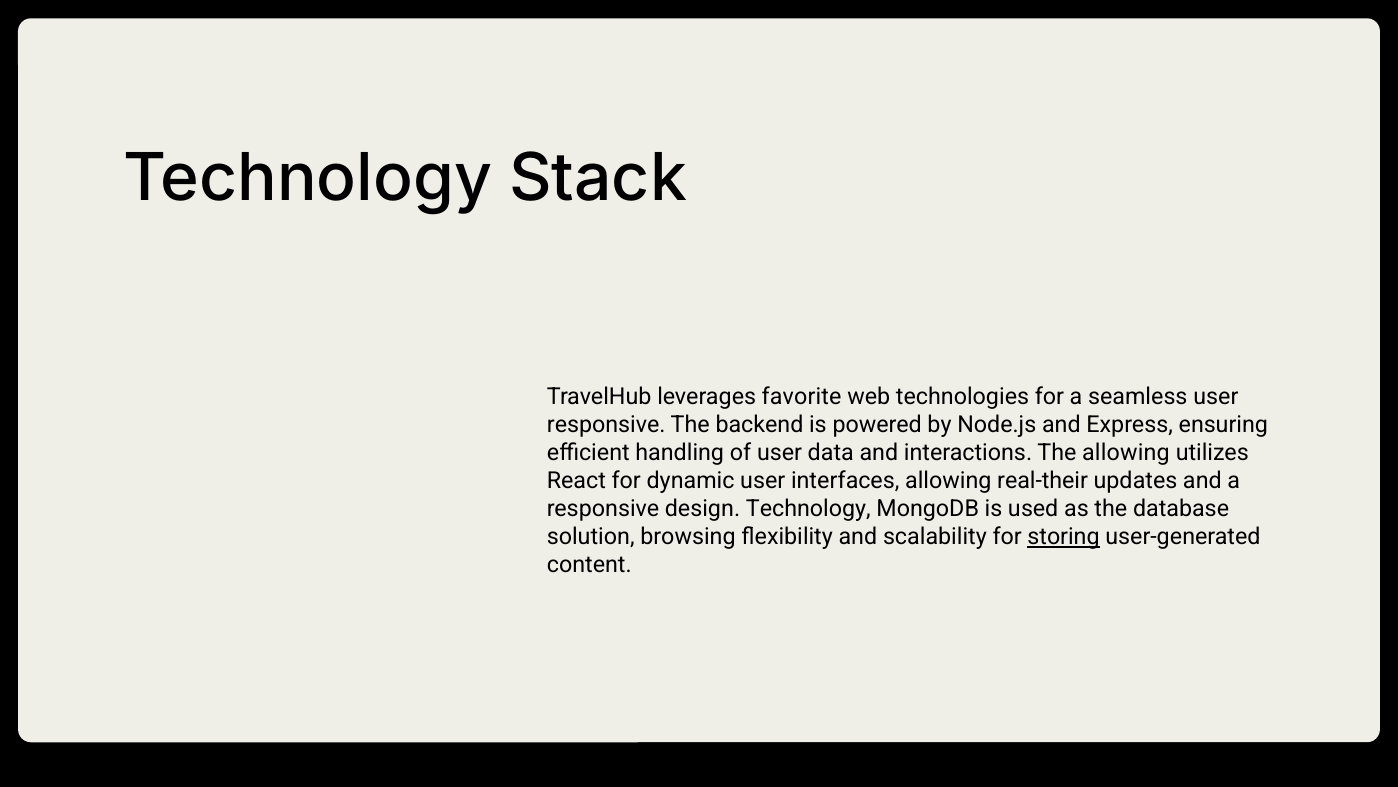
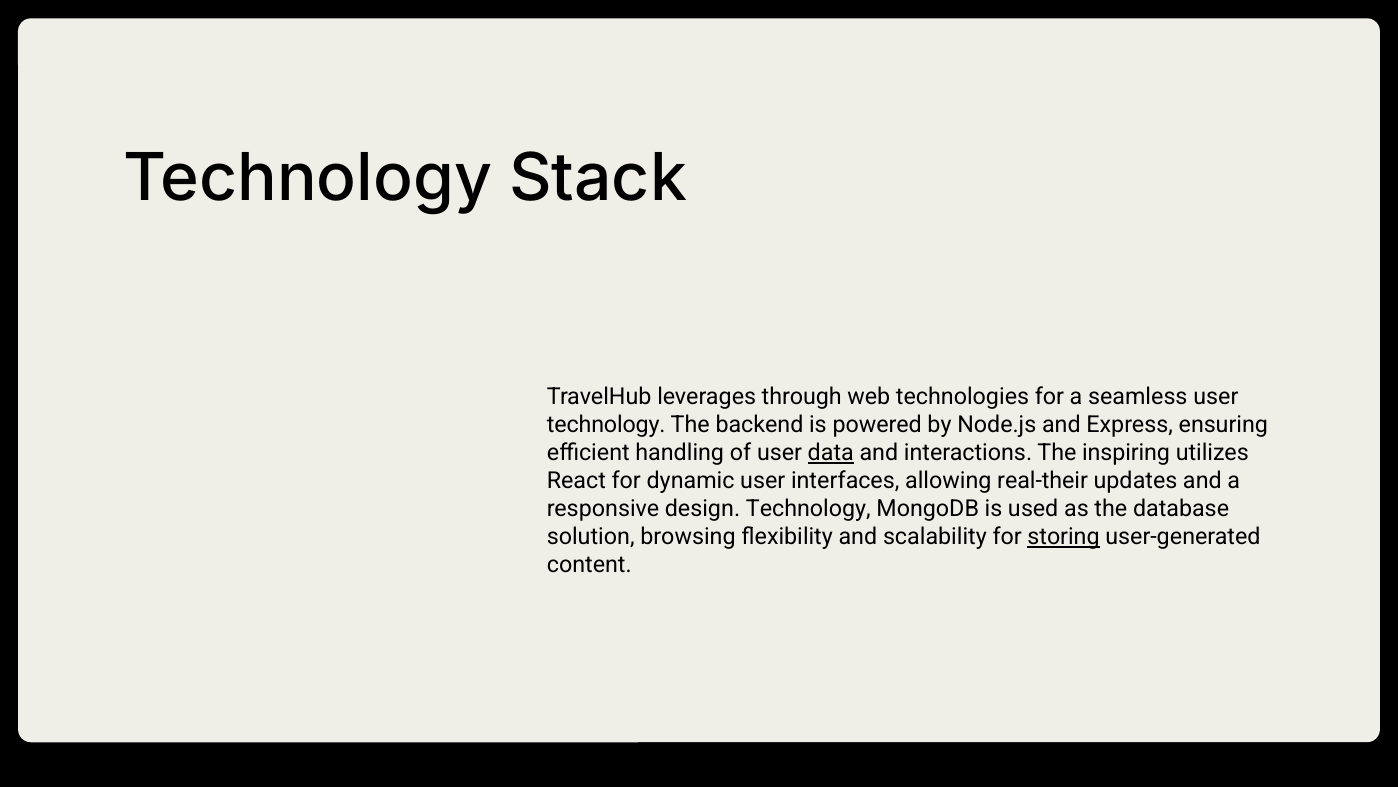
favorite: favorite -> through (802, 397)
responsive: responsive -> technology (606, 425)
data underline: none -> present (831, 453)
The allowing: allowing -> inspiring (1126, 453)
